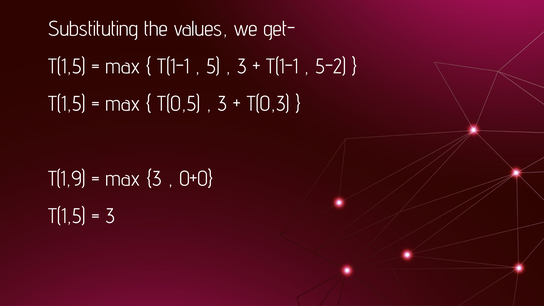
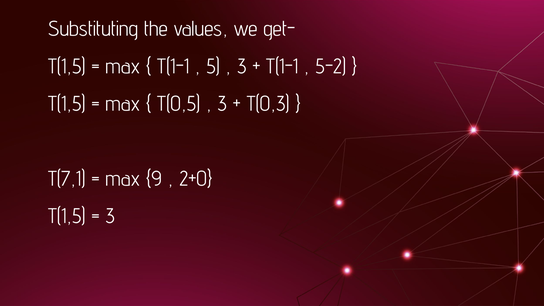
T(1,9: T(1,9 -> T(7,1 (67, 179)
max 3: 3 -> 9 (154, 179)
0+0: 0+0 -> 2+0 (196, 179)
